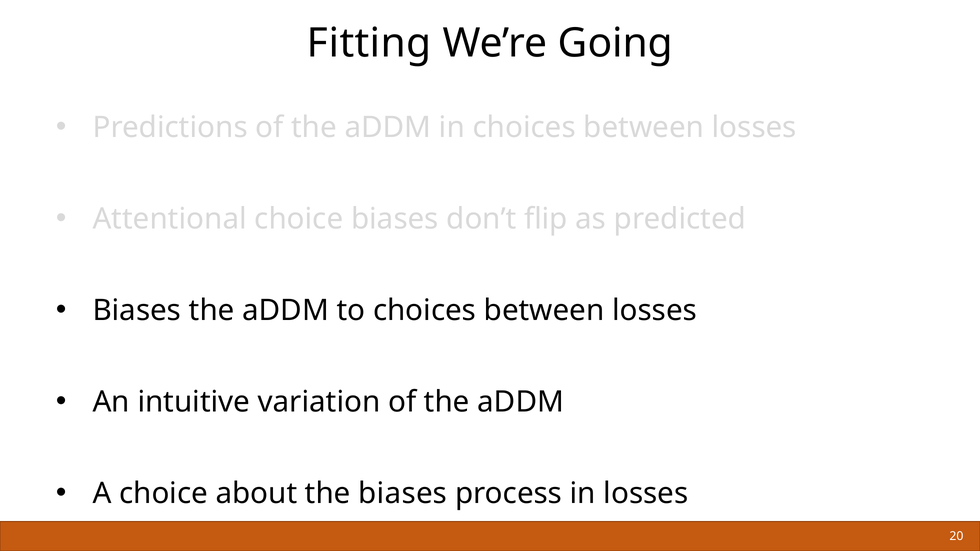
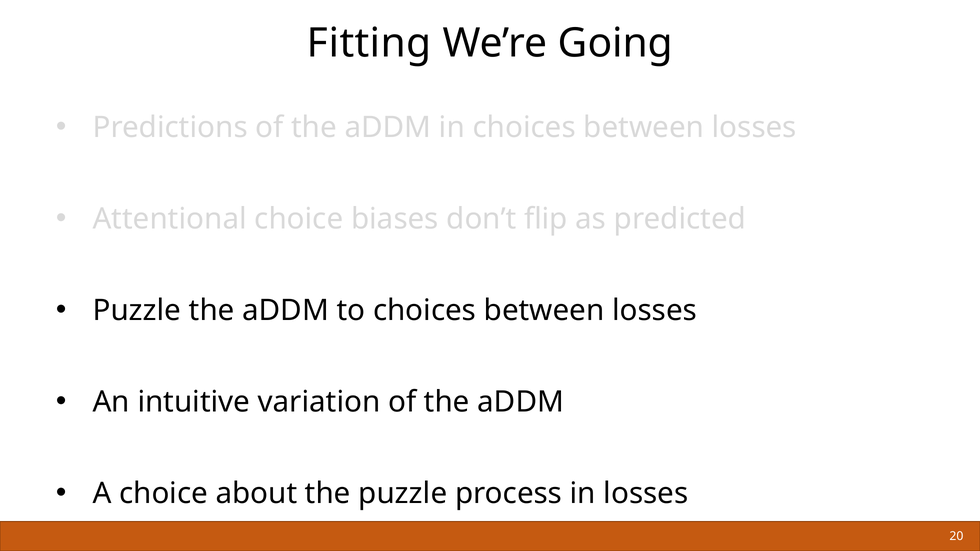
Biases: Biases -> Puzzle (137, 311)
the biases: biases -> puzzle (403, 494)
